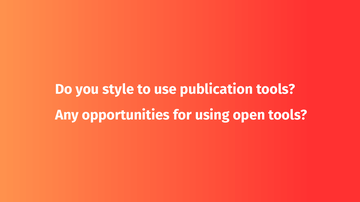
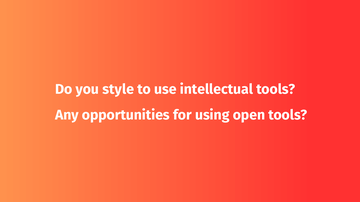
publication: publication -> intellectual (216, 90)
